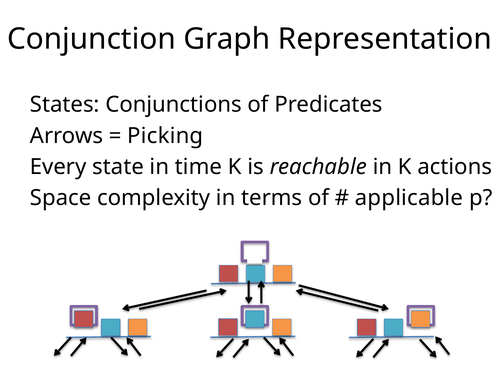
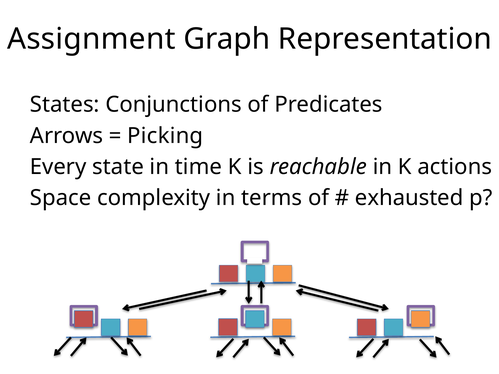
Conjunction: Conjunction -> Assignment (91, 39)
applicable: applicable -> exhausted (409, 198)
